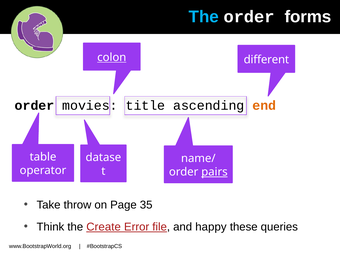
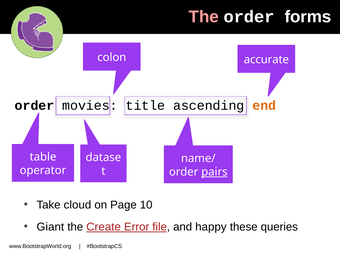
The colour: light blue -> pink (204, 17)
colon underline: present -> none (112, 57)
different: different -> accurate (266, 60)
throw: throw -> cloud (77, 205)
35: 35 -> 10 (146, 205)
Think: Think -> Giant (50, 227)
